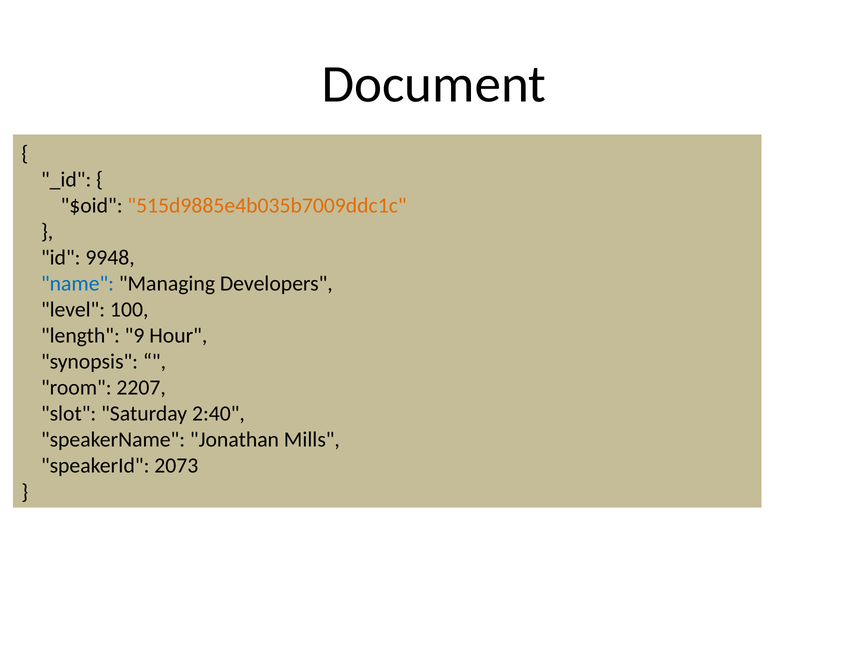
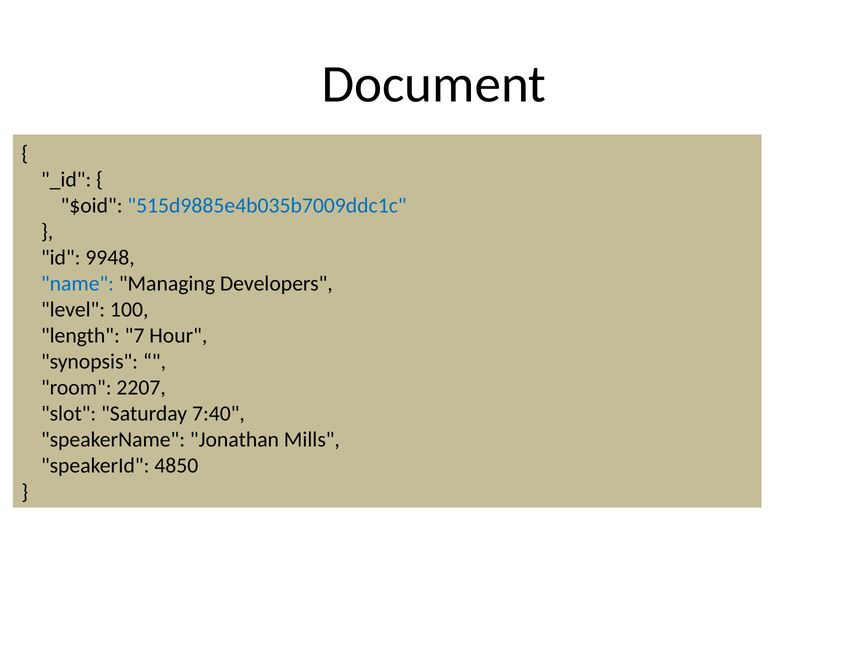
515d9885e4b035b7009ddc1c colour: orange -> blue (267, 205)
9: 9 -> 7 (135, 336)
2:40: 2:40 -> 7:40 (218, 414)
2073: 2073 -> 4850 (176, 466)
